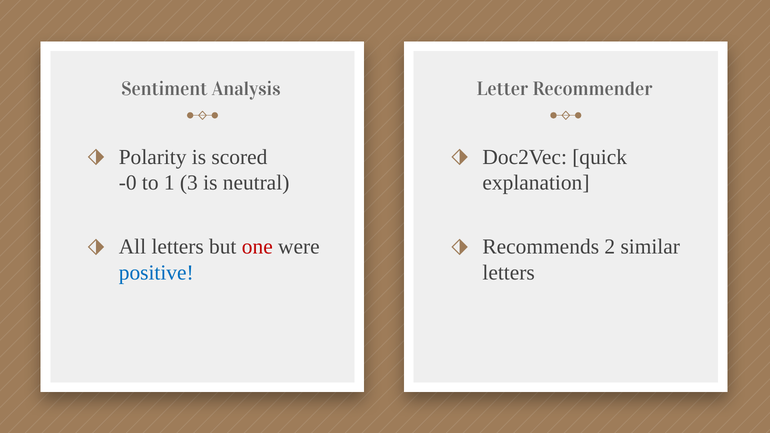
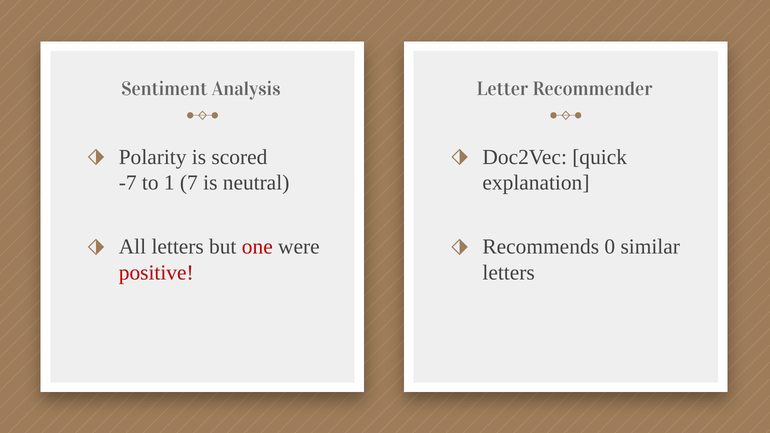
-0: -0 -> -7 (128, 183)
3: 3 -> 7 (189, 183)
2: 2 -> 0 (610, 247)
positive colour: blue -> red (156, 273)
